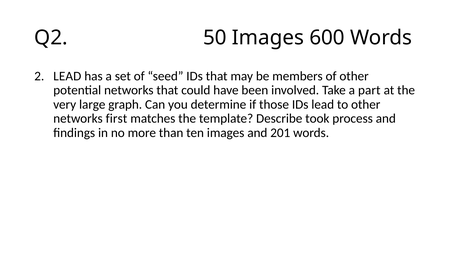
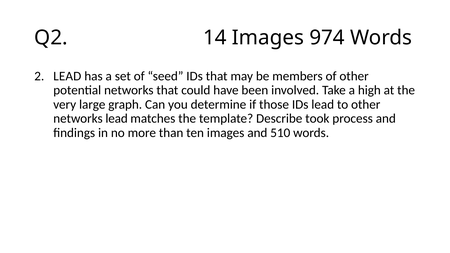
50: 50 -> 14 (215, 38)
600: 600 -> 974 (327, 38)
part: part -> high (369, 90)
networks first: first -> lead (117, 119)
201: 201 -> 510 (280, 133)
